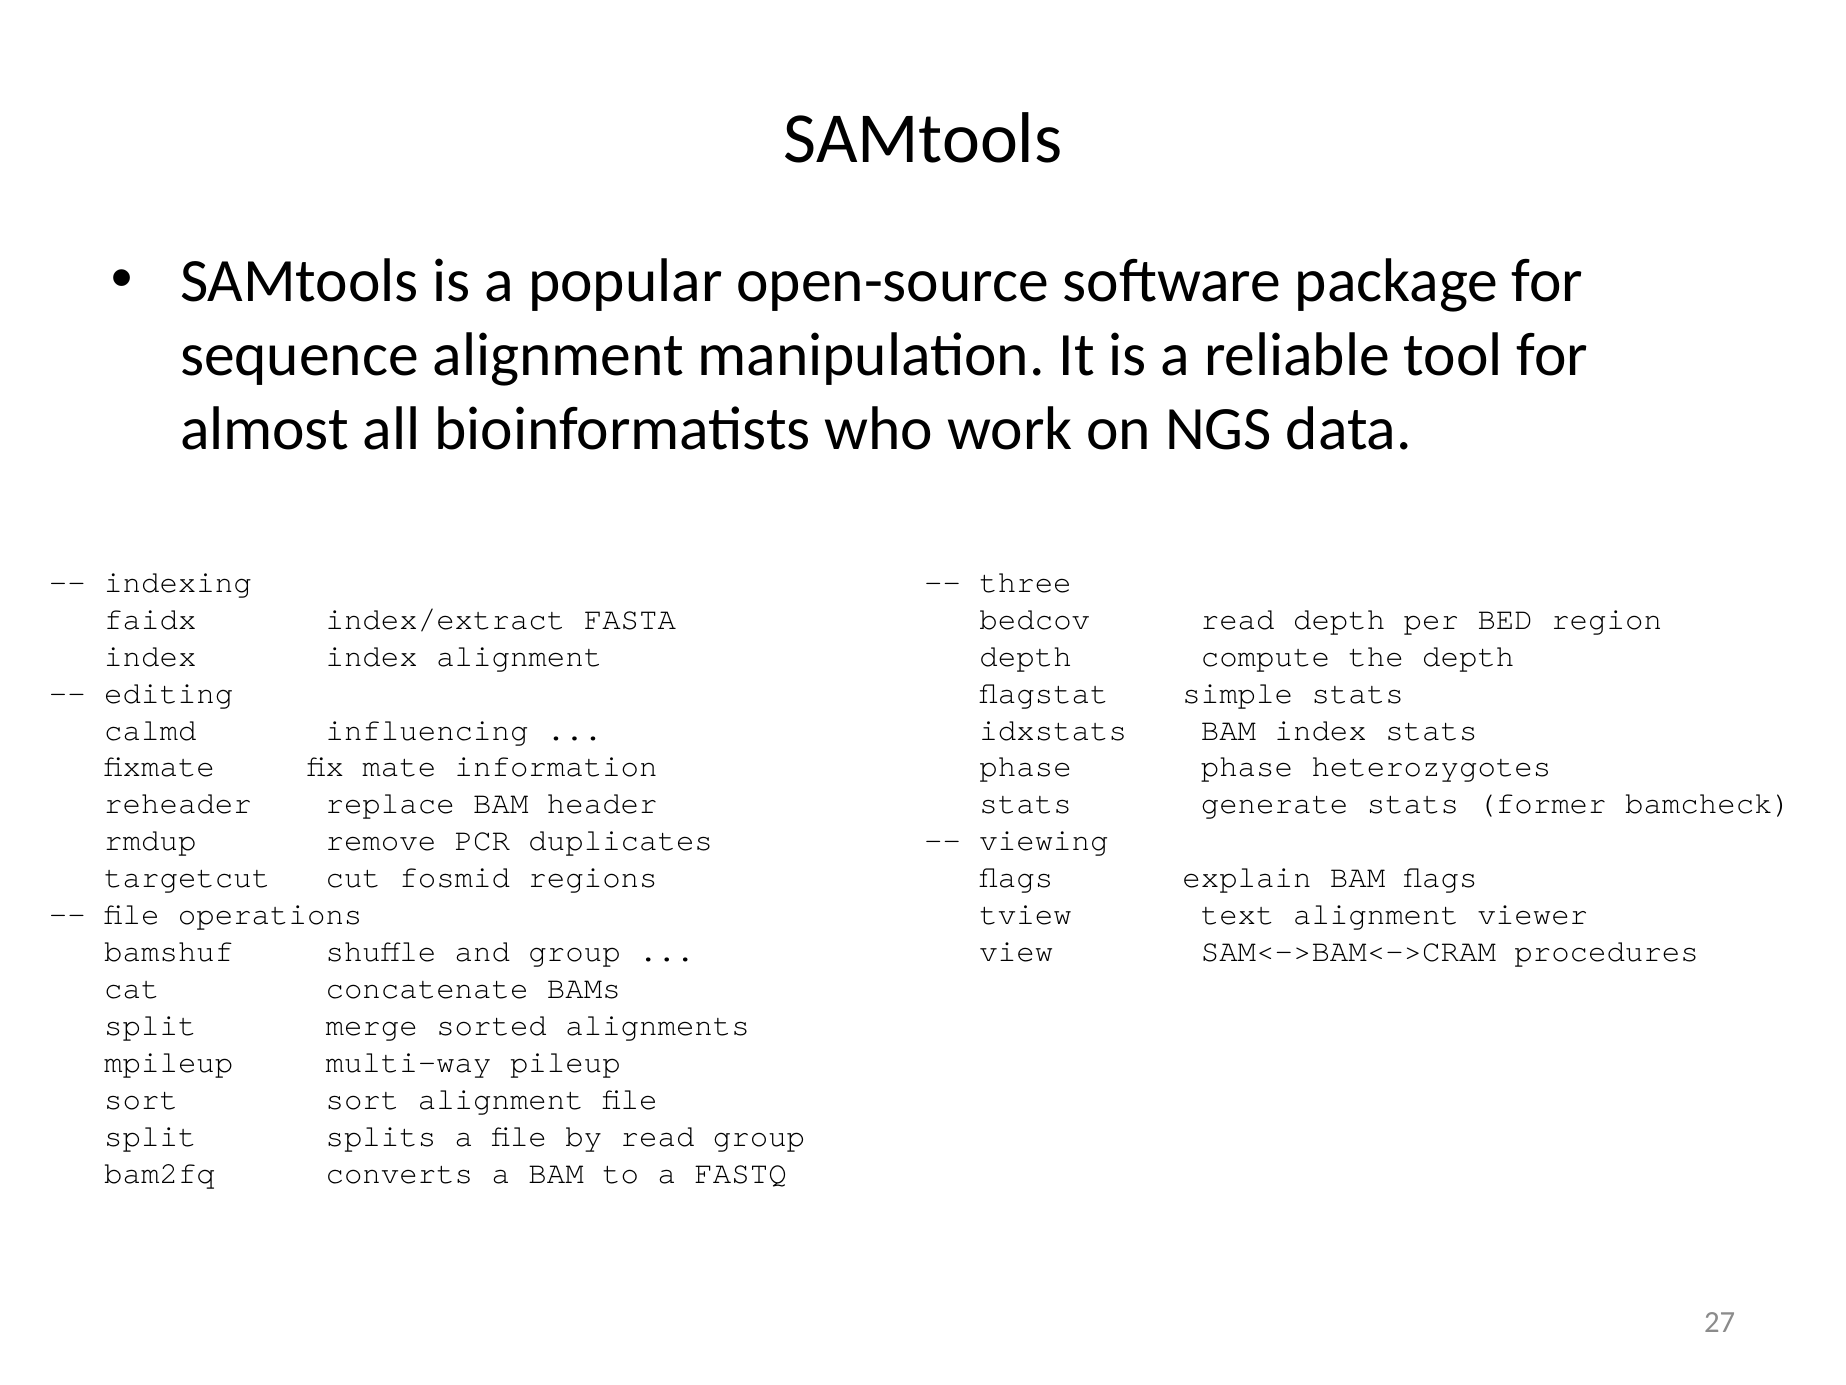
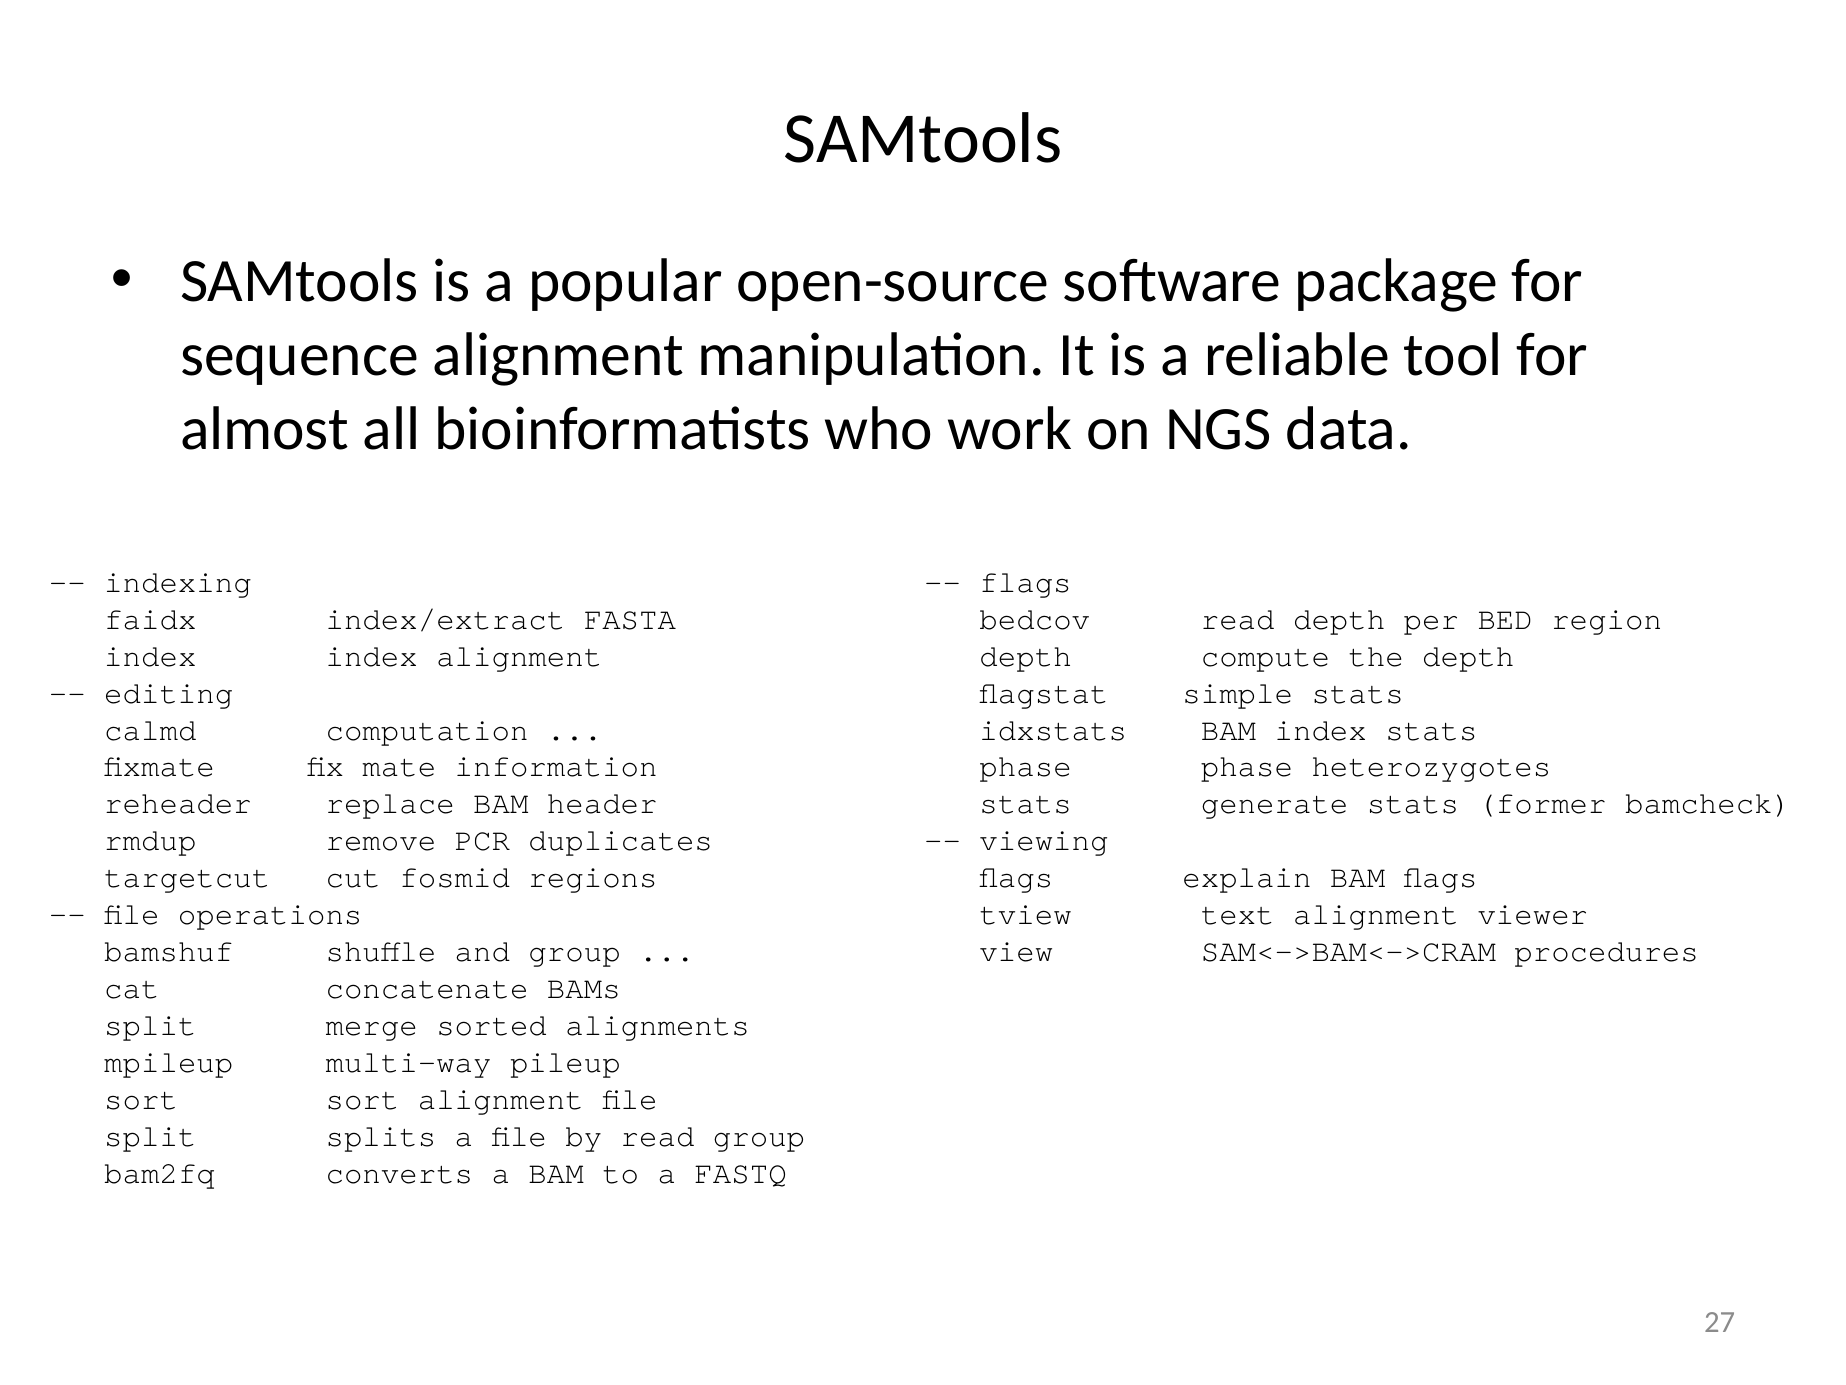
three: three -> flags (1026, 582)
influencing: influencing -> computation (427, 730)
